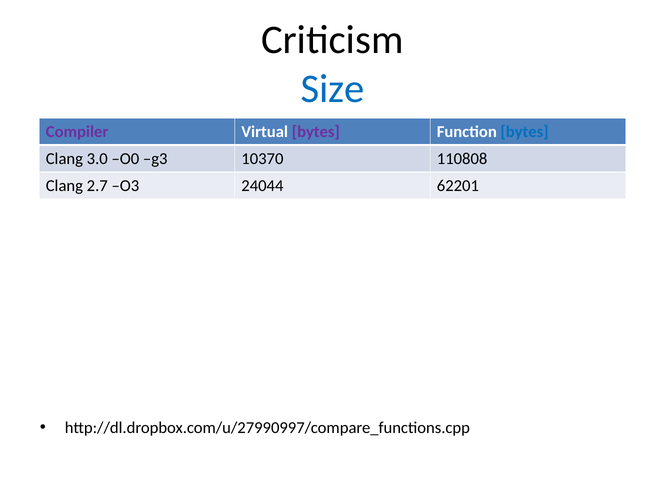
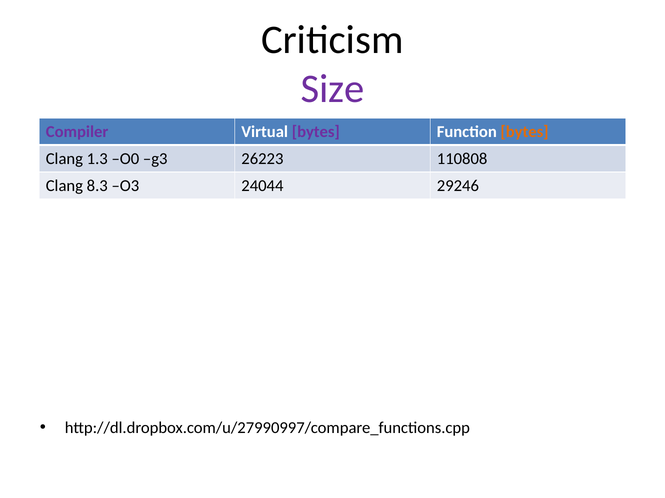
Size colour: blue -> purple (333, 89)
bytes colour: blue -> orange (525, 132)
3.0: 3.0 -> 1.3 (97, 159)
10370: 10370 -> 26223 (262, 159)
2.7: 2.7 -> 8.3 (97, 186)
62201: 62201 -> 29246 (458, 186)
